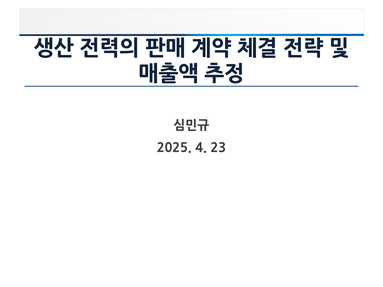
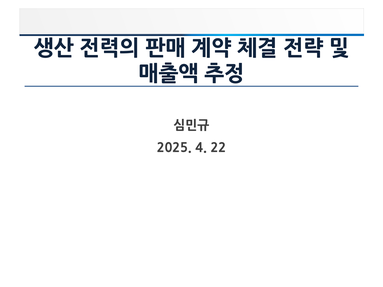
23: 23 -> 22 (218, 148)
